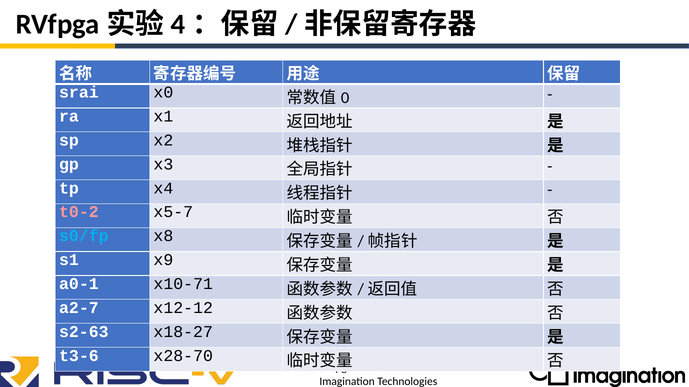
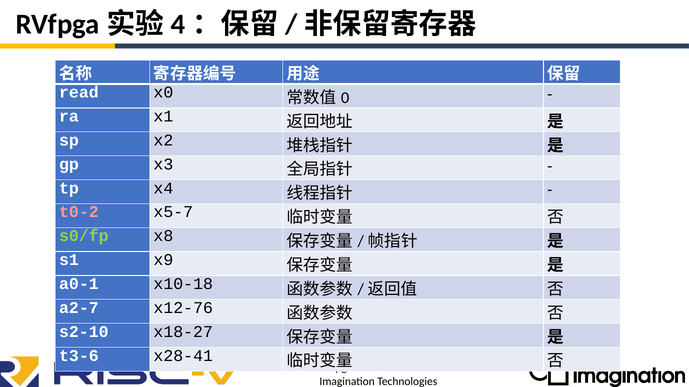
srai: srai -> read (79, 92)
s0/fp colour: light blue -> light green (84, 236)
x10-71: x10-71 -> x10-18 (183, 284)
x12-12: x12-12 -> x12-76 (183, 308)
s2-63: s2-63 -> s2-10 (84, 332)
x28-70: x28-70 -> x28-41 (183, 356)
